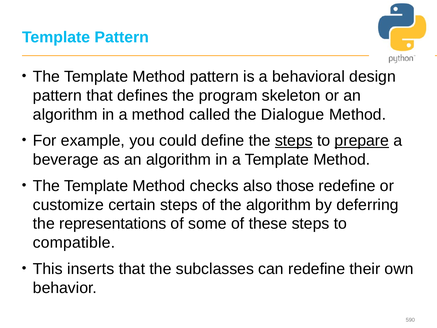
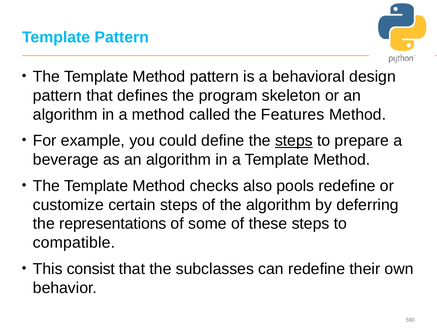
Dialogue: Dialogue -> Features (293, 114)
prepare underline: present -> none (362, 141)
those: those -> pools (295, 186)
inserts: inserts -> consist (91, 269)
